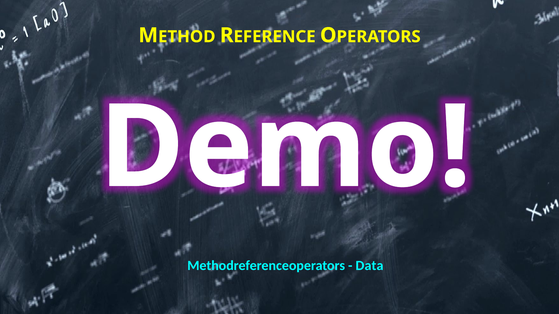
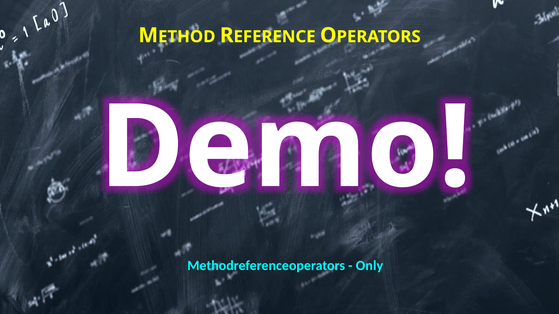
Data: Data -> Only (369, 266)
